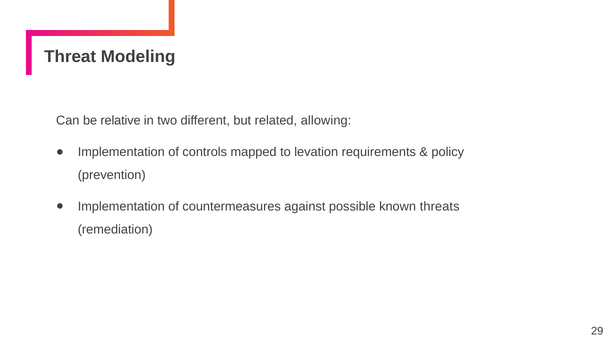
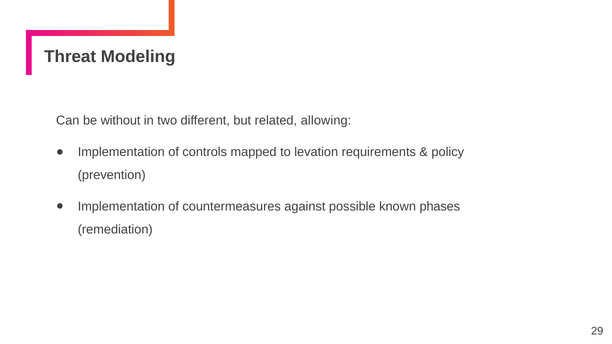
relative: relative -> without (121, 121)
threats: threats -> phases (440, 207)
